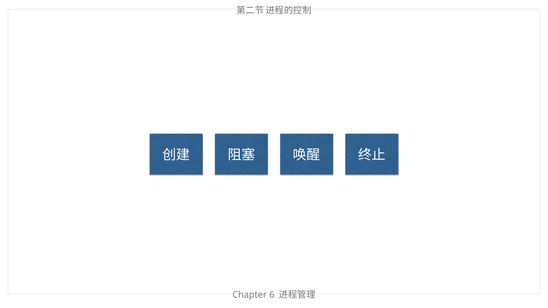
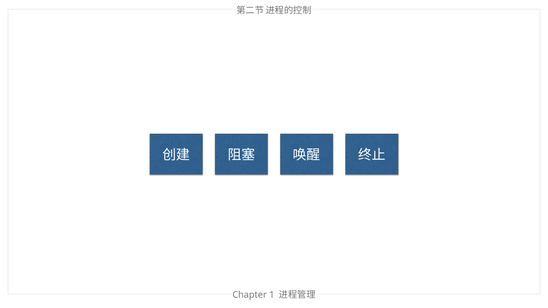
6: 6 -> 1 (272, 295)
